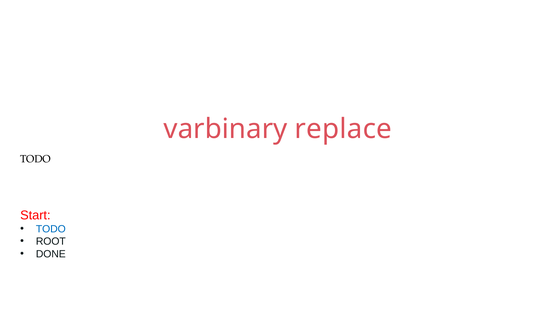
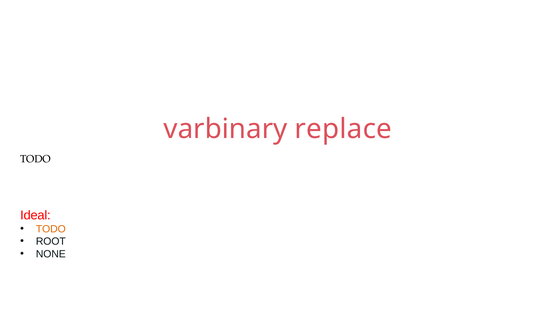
Start: Start -> Ideal (35, 215)
TODO colour: blue -> orange (51, 229)
DONE: DONE -> NONE (51, 254)
